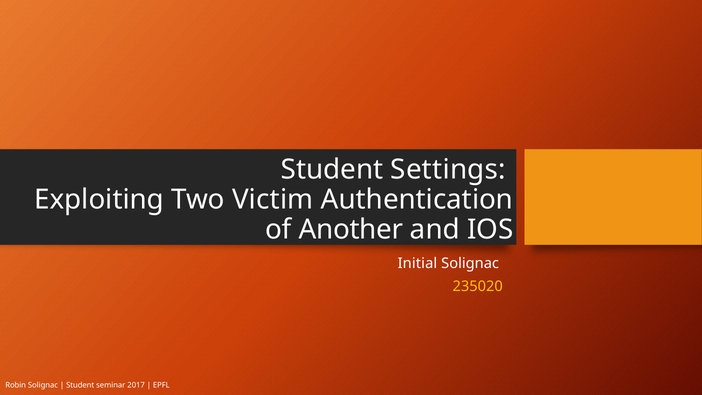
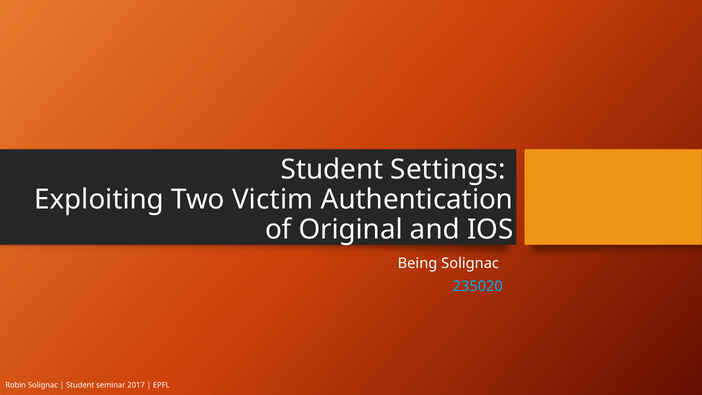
Another: Another -> Original (351, 230)
Initial: Initial -> Being (417, 263)
235020 colour: yellow -> light blue (478, 287)
